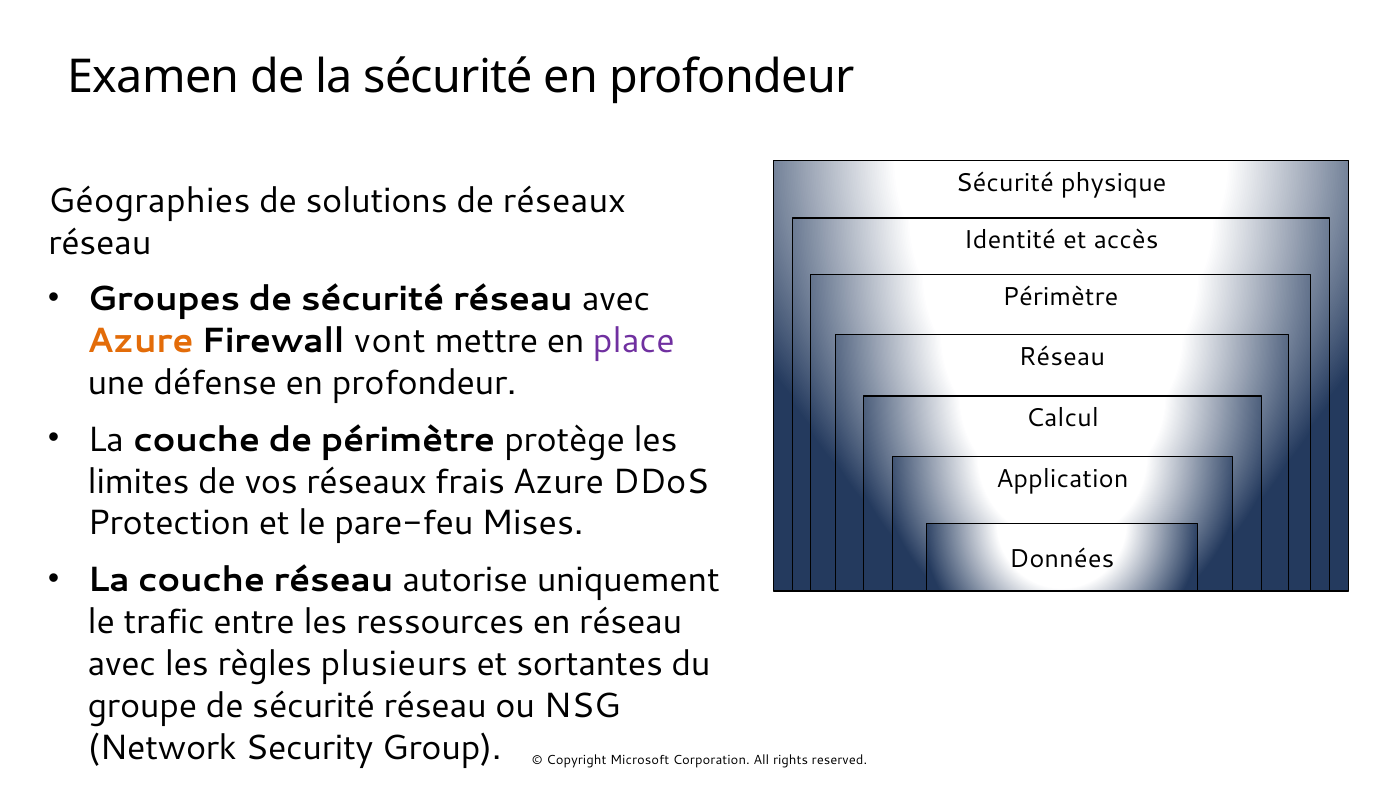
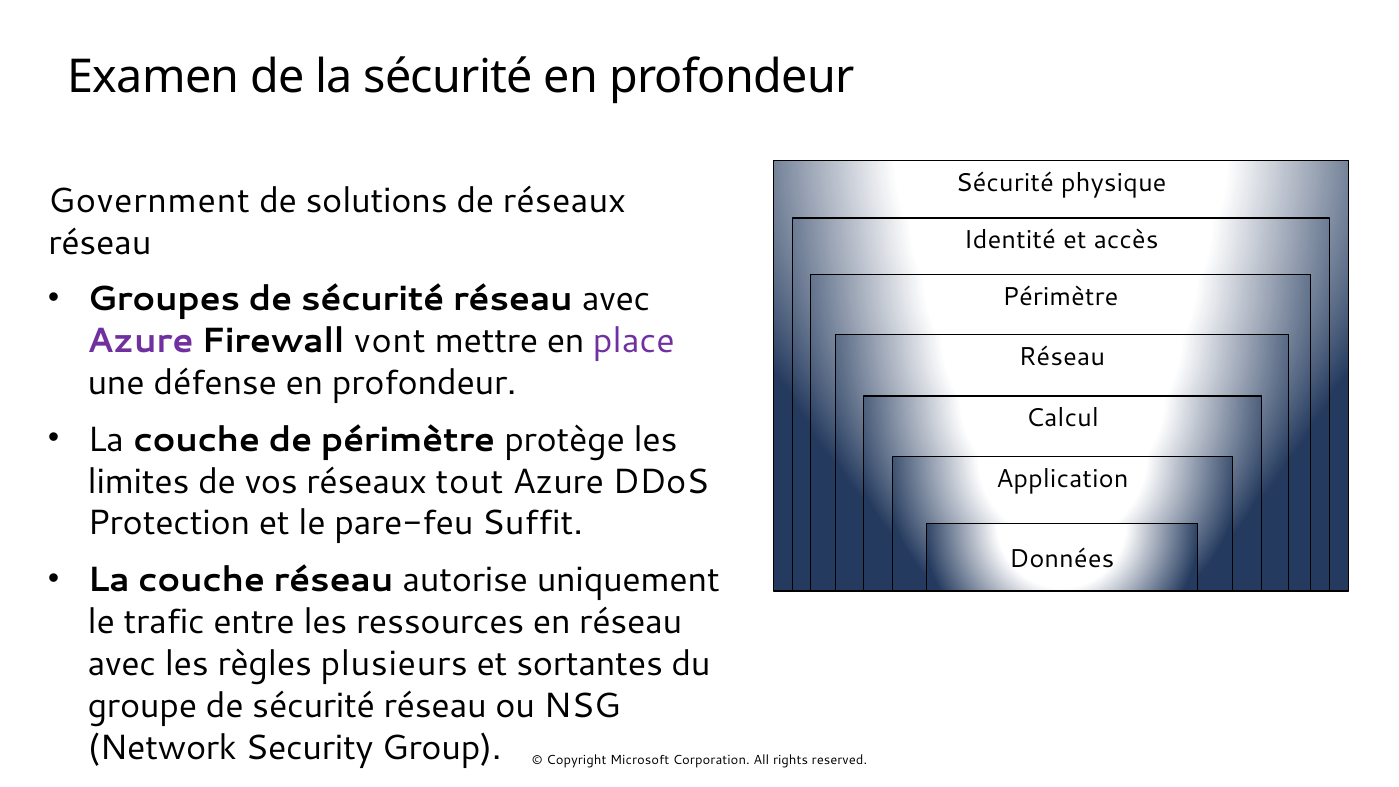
Géographies: Géographies -> Government (149, 201)
Azure colour: orange -> purple (140, 341)
frais: frais -> tout (469, 481)
Mises: Mises -> Suffit (532, 523)
